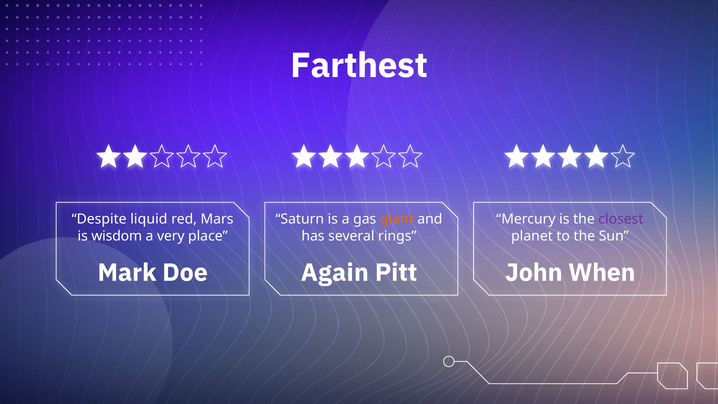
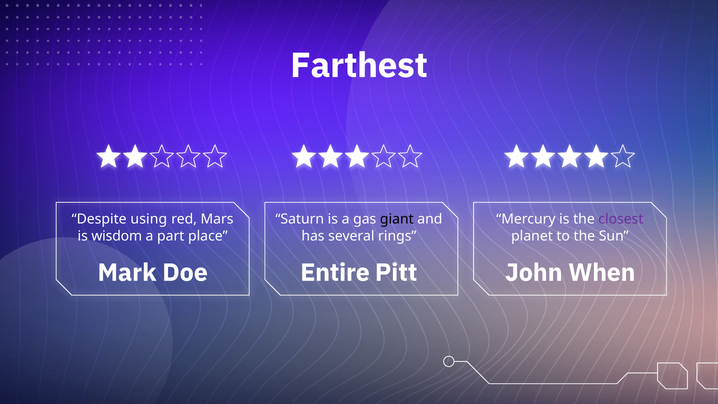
liquid: liquid -> using (149, 219)
giant colour: orange -> black (397, 219)
very: very -> part (171, 236)
Again: Again -> Entire (335, 273)
